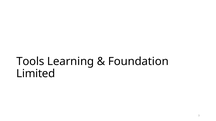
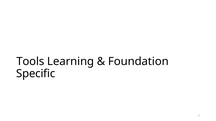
Limited: Limited -> Specific (36, 74)
